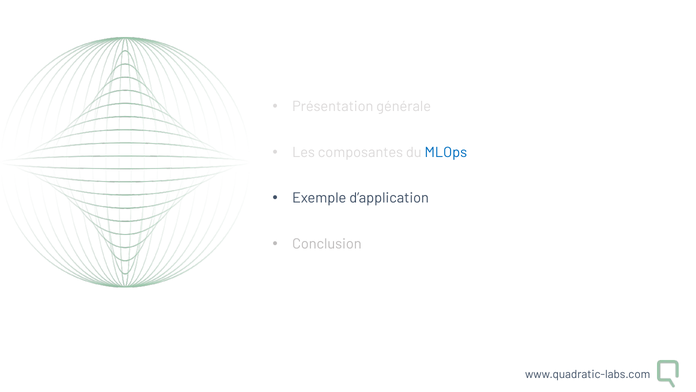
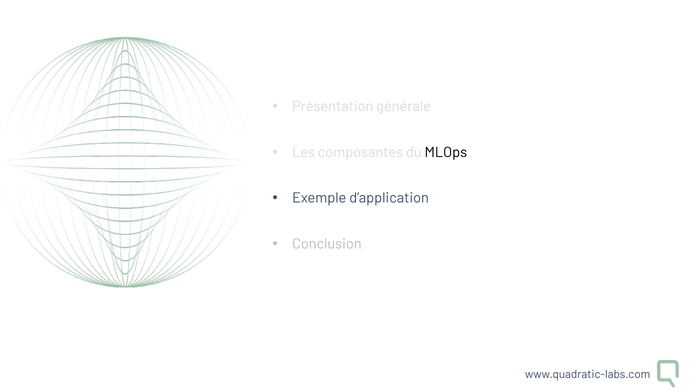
MLOps colour: blue -> black (446, 152)
